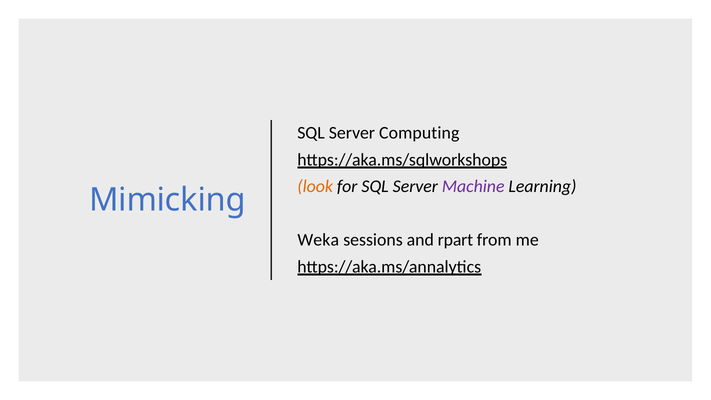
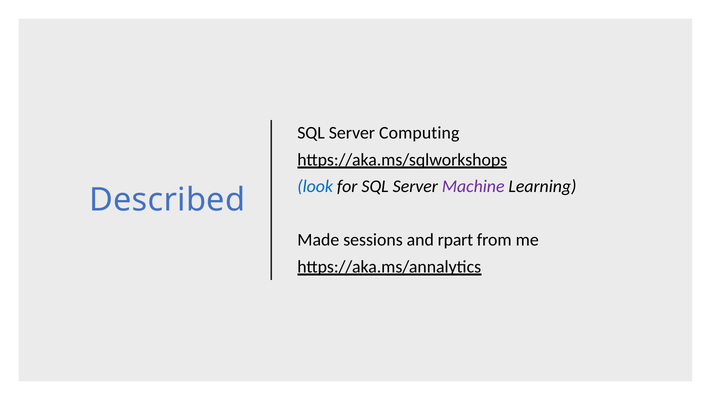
look colour: orange -> blue (315, 187)
Mimicking: Mimicking -> Described (167, 200)
Weka: Weka -> Made (318, 240)
